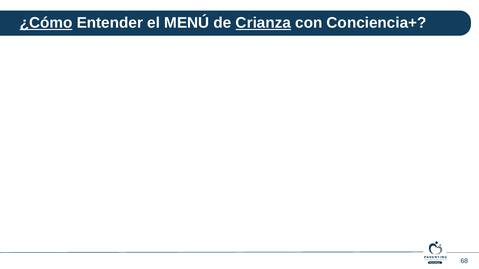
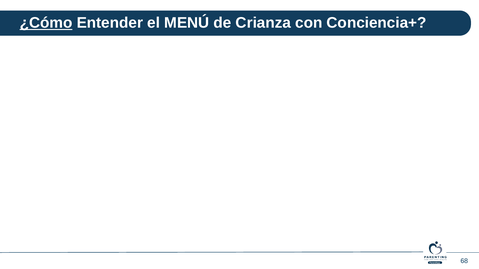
Crianza underline: present -> none (263, 23)
